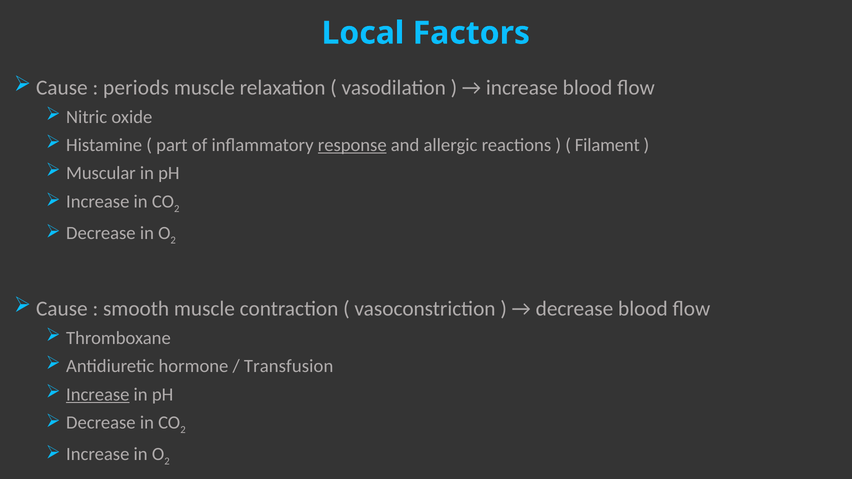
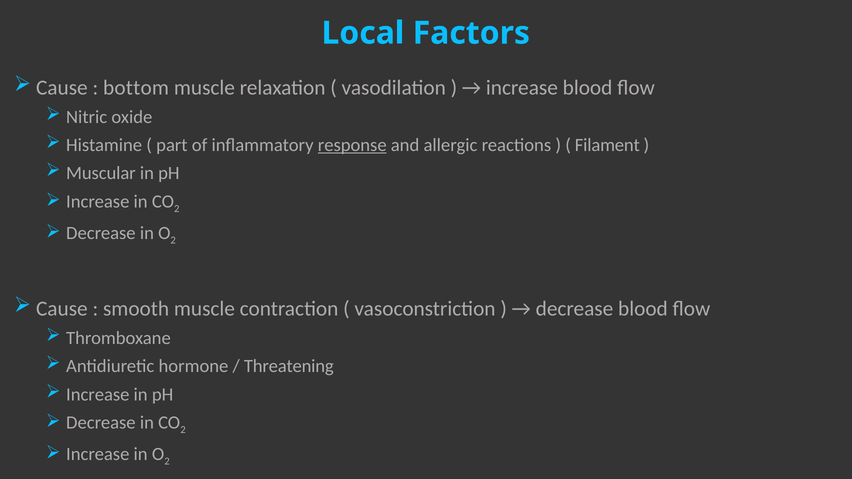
periods: periods -> bottom (136, 88)
Transfusion: Transfusion -> Threatening (289, 366)
Increase underline: present -> none (98, 395)
